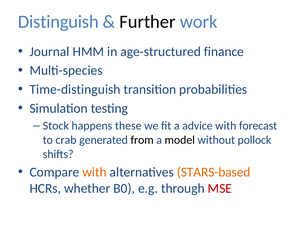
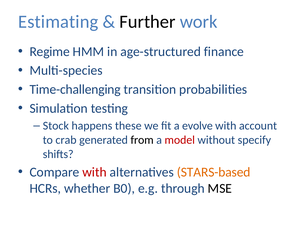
Distinguish: Distinguish -> Estimating (58, 22)
Journal: Journal -> Regime (50, 51)
Time-distinguish: Time-distinguish -> Time-challenging (75, 89)
advice: advice -> evolve (197, 125)
forecast: forecast -> account (258, 125)
model colour: black -> red (180, 140)
pollock: pollock -> specify (254, 140)
with colour: orange -> red (95, 172)
MSE colour: red -> black (220, 188)
